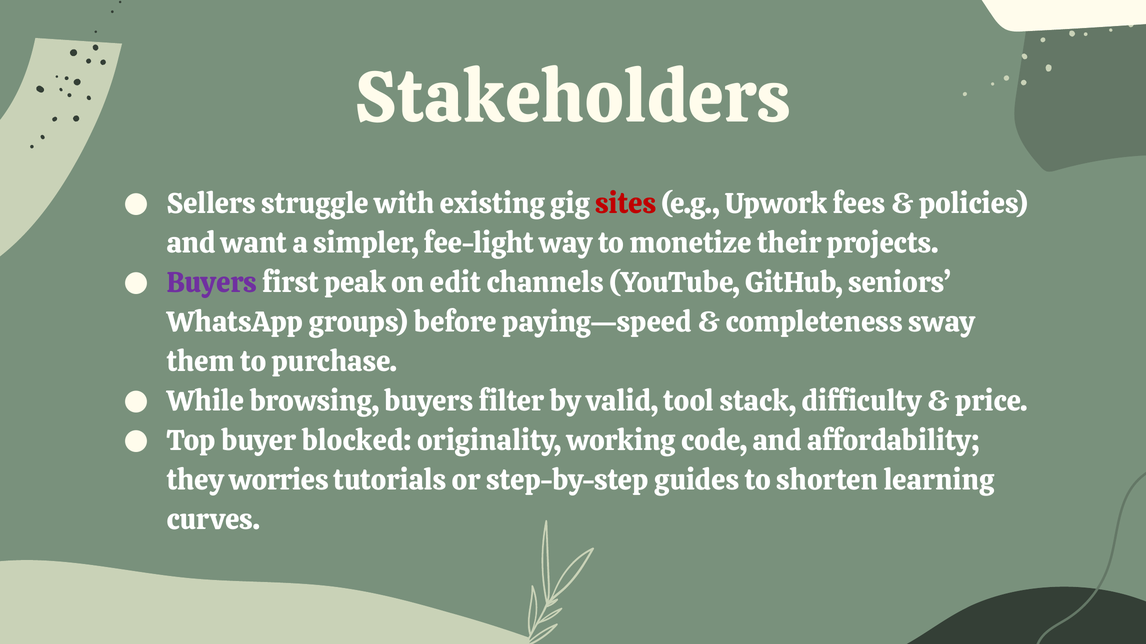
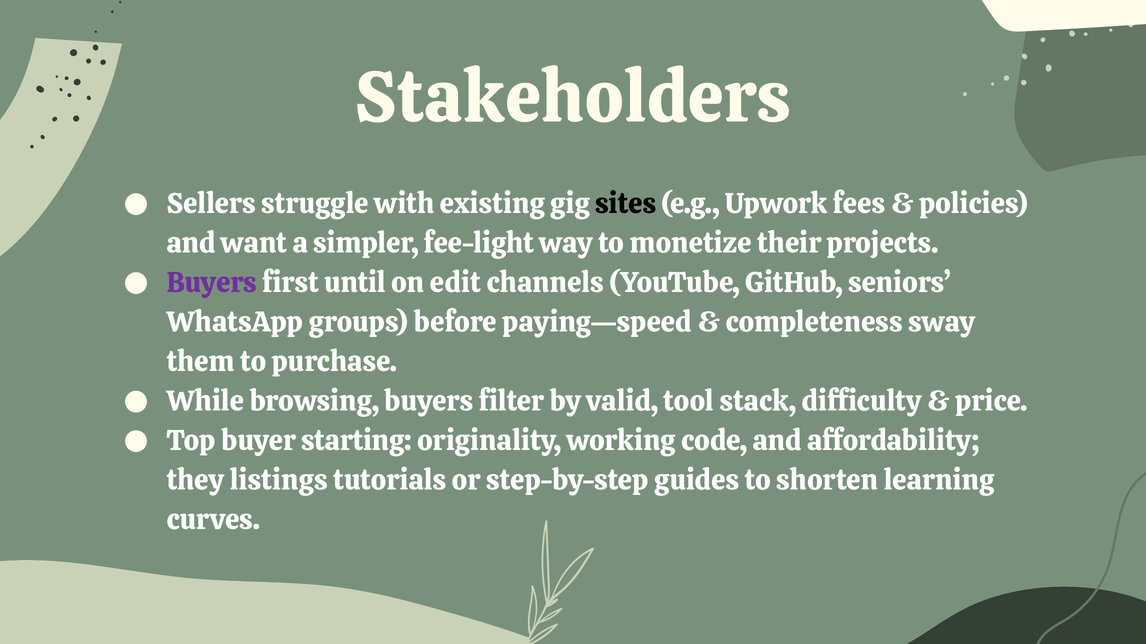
sites colour: red -> black (626, 204)
peak: peak -> until (355, 283)
blocked: blocked -> starting (357, 441)
worries: worries -> listings (279, 481)
